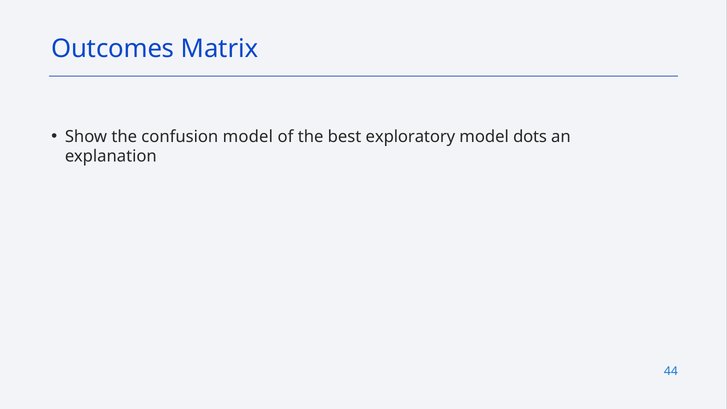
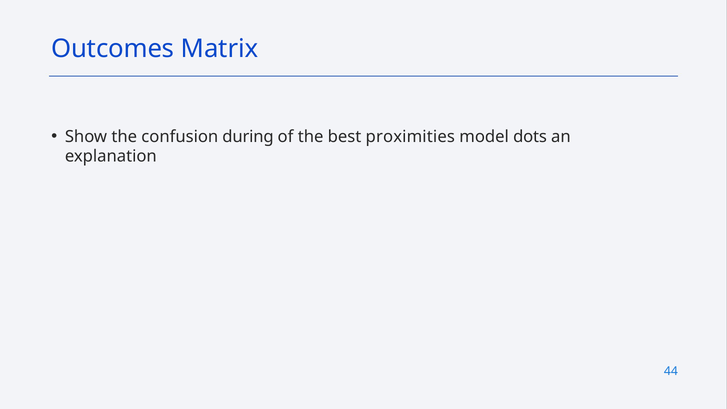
confusion model: model -> during (248, 137)
exploratory: exploratory -> proximities (410, 137)
